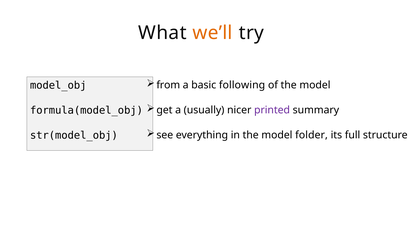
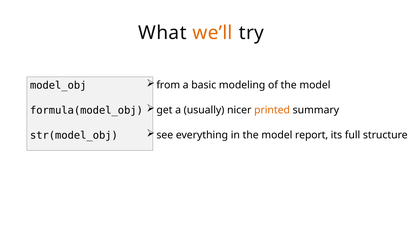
following: following -> modeling (242, 85)
printed colour: purple -> orange (272, 110)
folder: folder -> report (312, 135)
